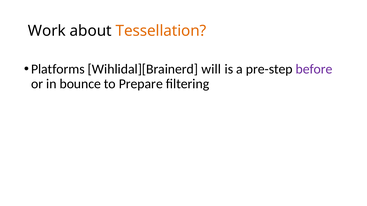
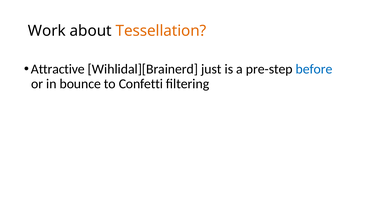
Platforms: Platforms -> Attractive (58, 69)
will: will -> just (211, 69)
before colour: purple -> blue (314, 69)
Prepare: Prepare -> Confetti (141, 84)
